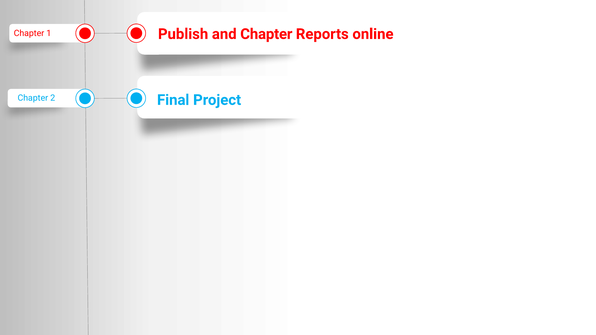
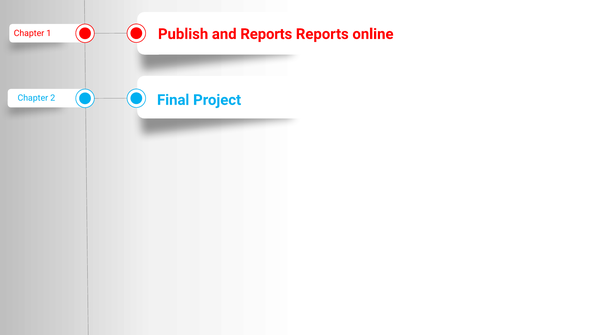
and Chapter: Chapter -> Reports (266, 34)
